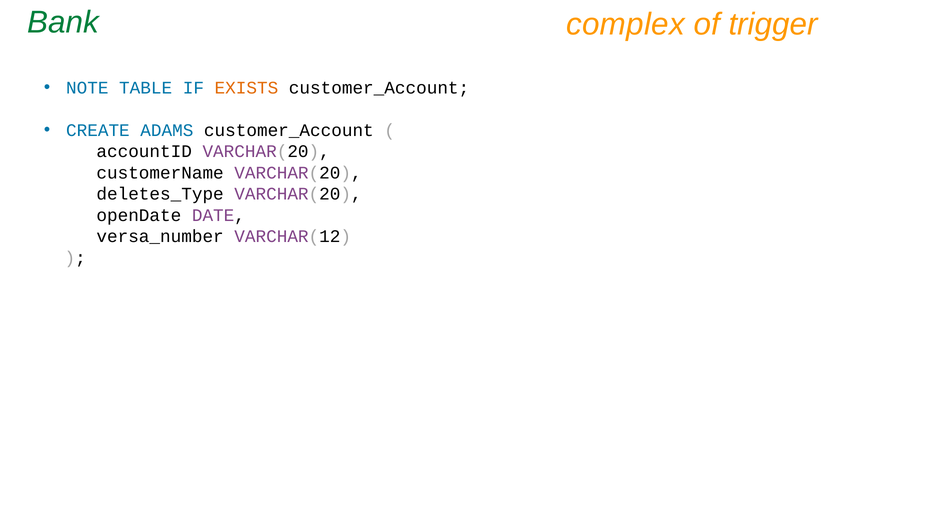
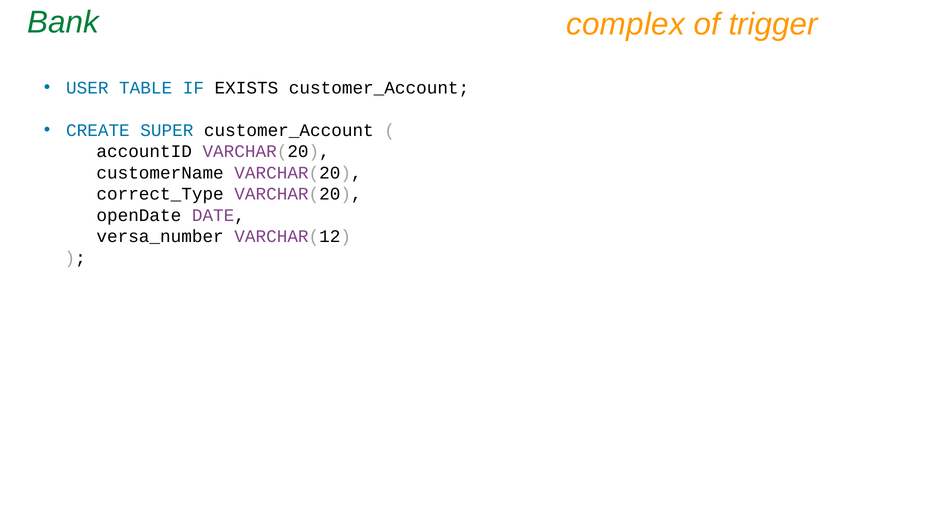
NOTE: NOTE -> USER (87, 88)
EXISTS colour: orange -> black (246, 88)
ADAMS: ADAMS -> SUPER (167, 130)
deletes_Type: deletes_Type -> correct_Type (160, 194)
